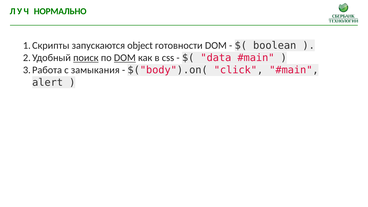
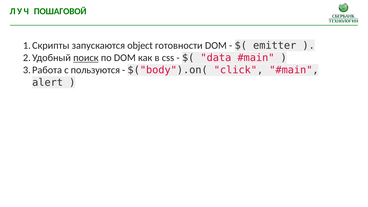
НОРМАЛЬНО: НОРМАЛЬНО -> ПОШАГОВОЙ (60, 11)
boolean: boolean -> emitter (275, 46)
DOM underline: present -> none (125, 58)
замыкания: замыкания -> пользуются (95, 70)
